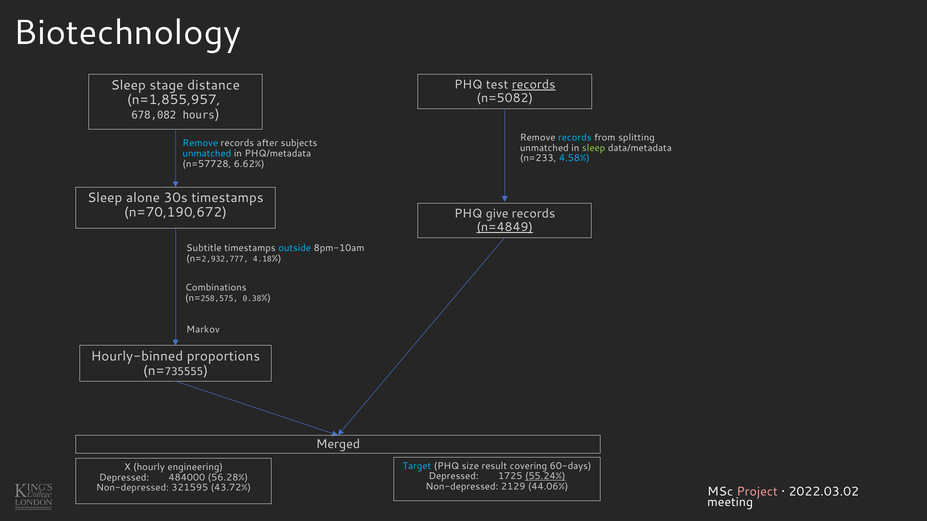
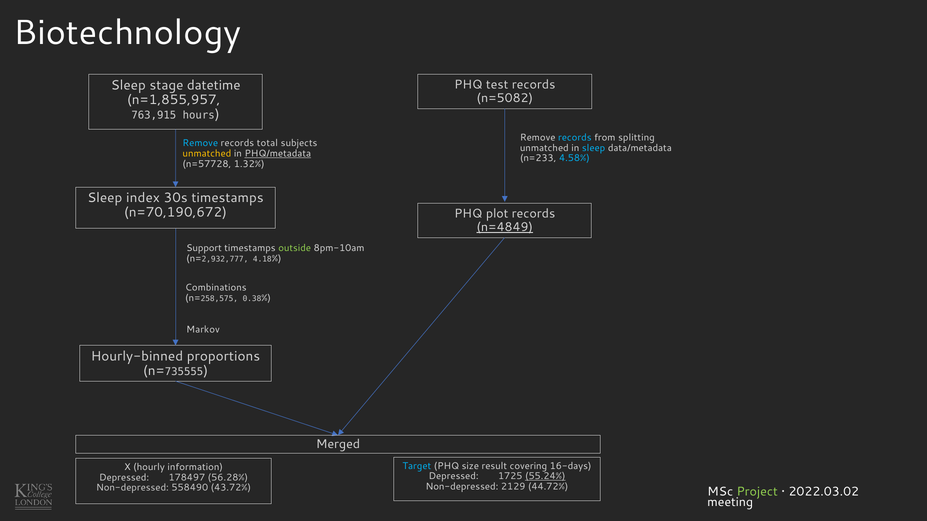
records underline: present -> none (534, 85)
distance: distance -> datetime (214, 85)
678,082: 678,082 -> 763,915 (154, 115)
after: after -> total (267, 143)
sleep colour: light green -> light blue (594, 148)
unmatched colour: light blue -> yellow (207, 154)
PHQ/metadata underline: none -> present (278, 154)
6.62%: 6.62% -> 1.32% (249, 164)
alone: alone -> index (143, 198)
give: give -> plot (497, 214)
Subtitle: Subtitle -> Support (204, 248)
outside colour: light blue -> light green (295, 248)
60-days: 60-days -> 16-days (571, 466)
engineering: engineering -> information (195, 467)
484000: 484000 -> 178497 (187, 478)
44.06%: 44.06% -> 44.72% (548, 487)
321595: 321595 -> 558490 (190, 488)
Project colour: pink -> light green (757, 492)
